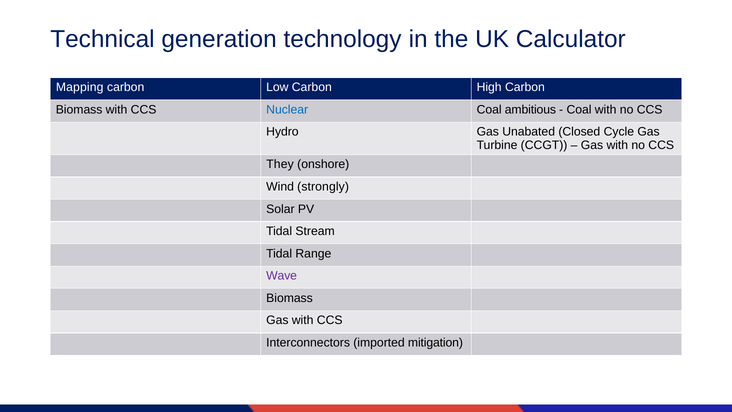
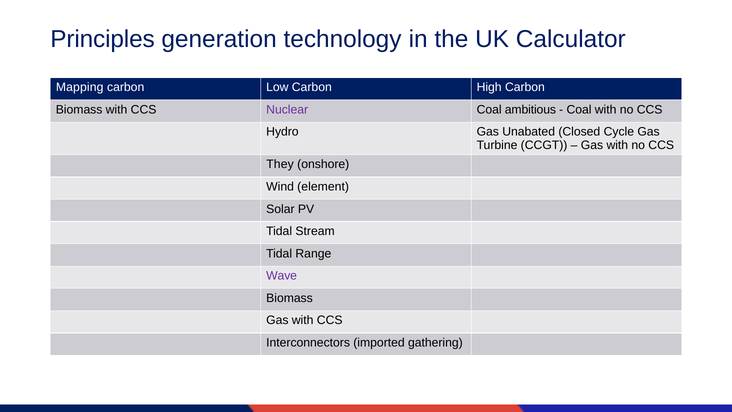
Technical: Technical -> Principles (103, 39)
Nuclear colour: blue -> purple (287, 109)
strongly: strongly -> element (323, 187)
mitigation: mitigation -> gathering (435, 342)
